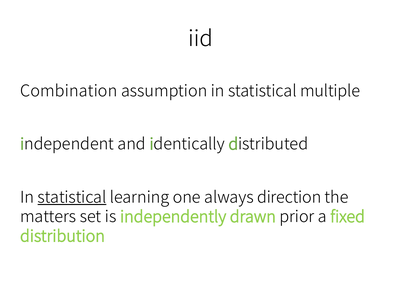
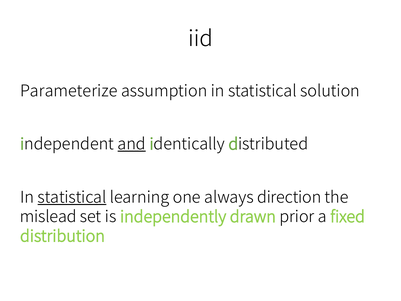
Combination: Combination -> Parameterize (69, 91)
multiple: multiple -> solution (330, 91)
and underline: none -> present (132, 144)
matters: matters -> mislead (48, 217)
